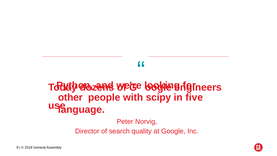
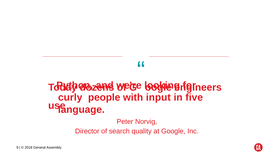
other: other -> curly (70, 97)
scipy: scipy -> input (158, 97)
